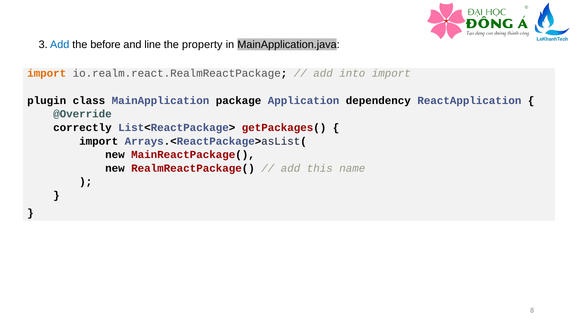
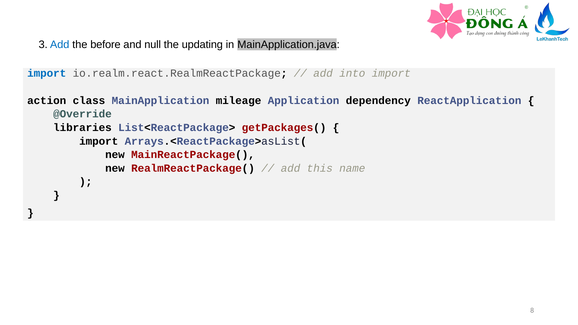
line: line -> null (153, 45)
property: property -> updating (202, 45)
import colour: orange -> blue (47, 73)
plugin: plugin -> action (47, 101)
package: package -> mileage (239, 101)
correctly: correctly -> libraries (82, 128)
